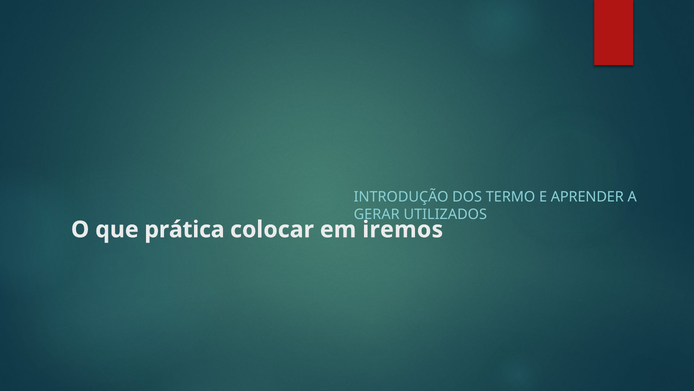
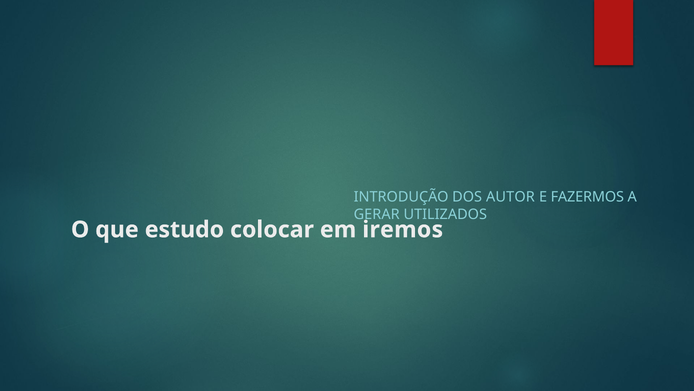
TERMO: TERMO -> AUTOR (510, 197)
APRENDER: APRENDER -> FAZERMOS (587, 197)
prática: prática -> estudo (184, 229)
